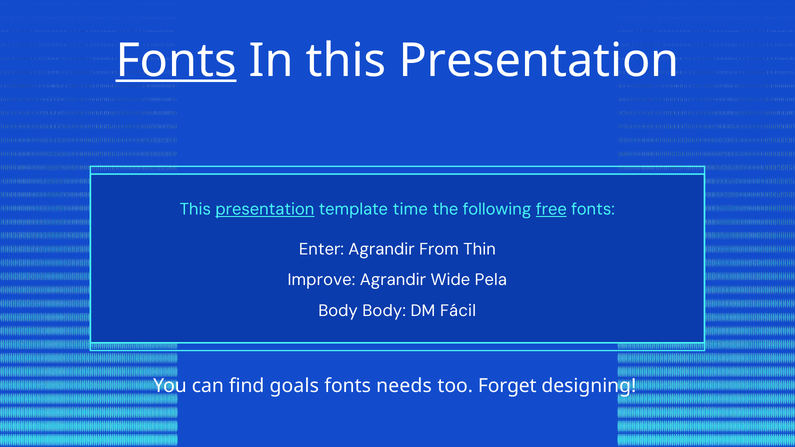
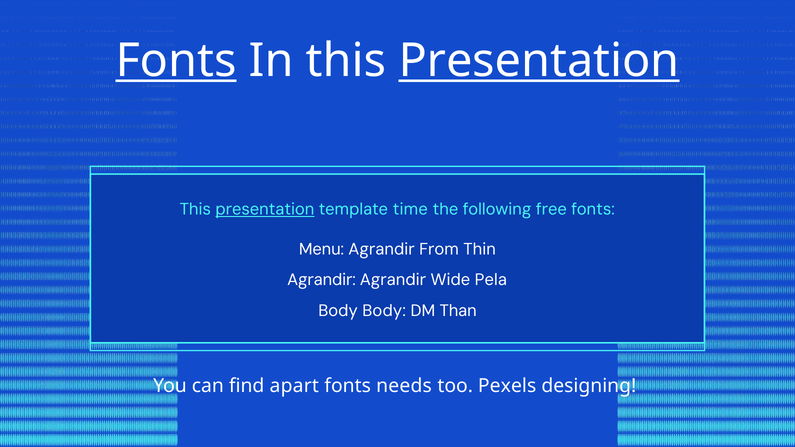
Presentation underline: none -> present (539, 61)
free underline: present -> none (551, 210)
Enter: Enter -> Menu (322, 249)
Improve: Improve -> Agrandir (322, 280)
Fácil: Fácil -> Than (458, 311)
goals: goals -> apart (294, 386)
Forget: Forget -> Pexels (507, 386)
